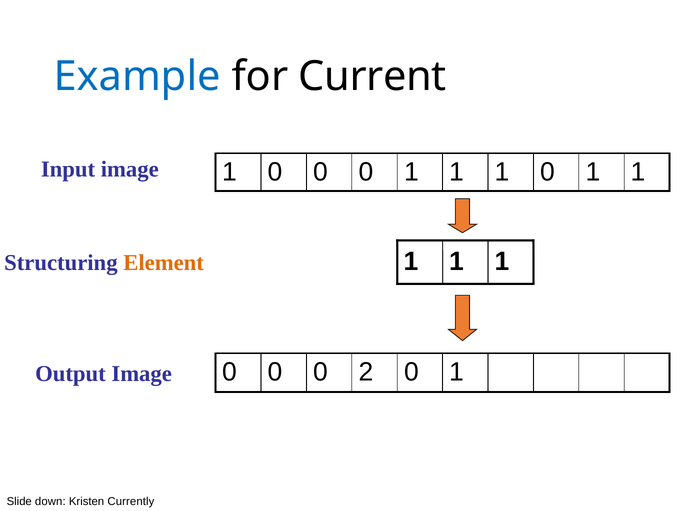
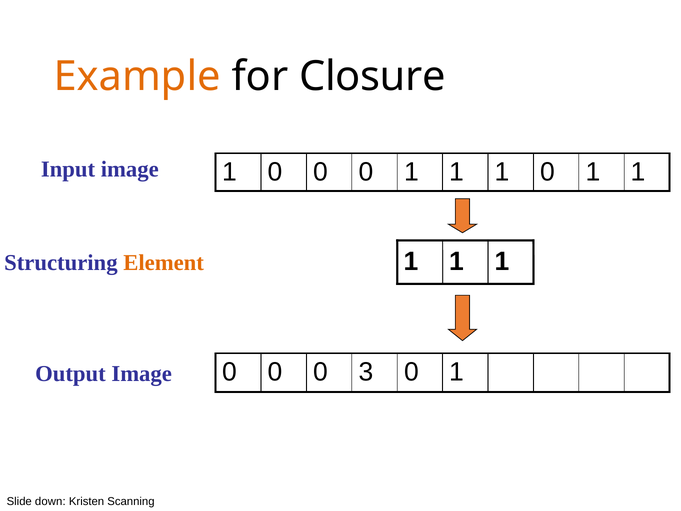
Example colour: blue -> orange (137, 76)
Current: Current -> Closure (372, 76)
2: 2 -> 3 (366, 372)
Currently: Currently -> Scanning (131, 501)
